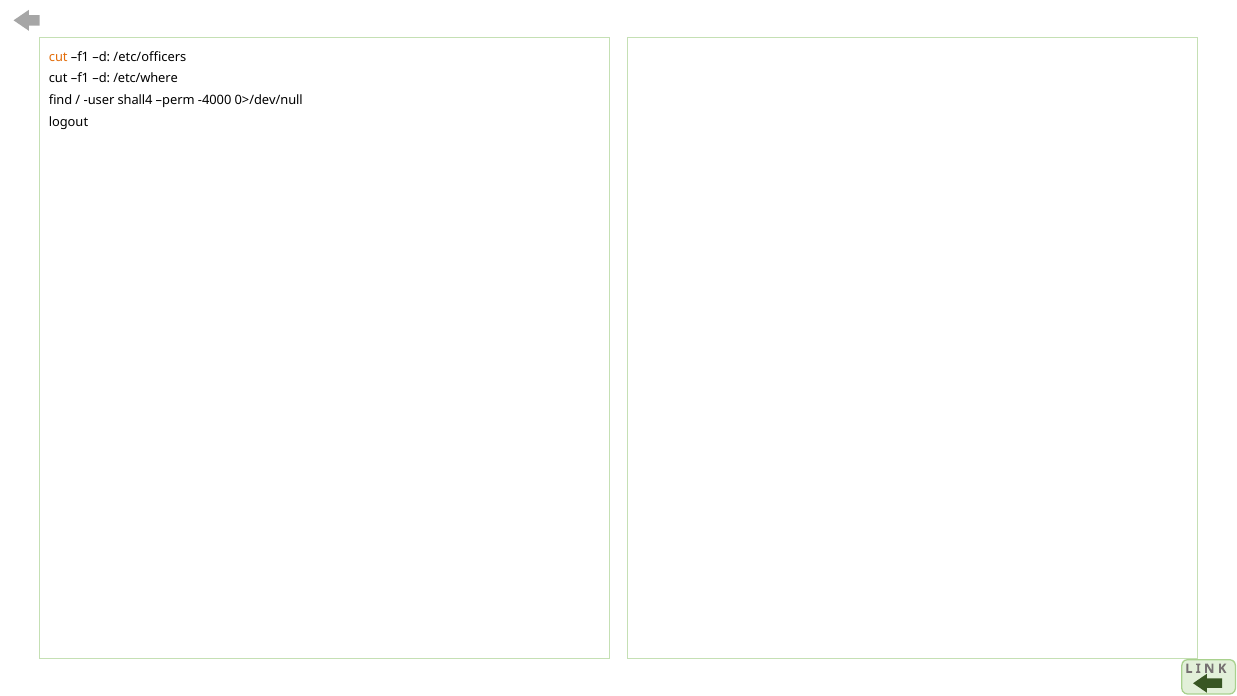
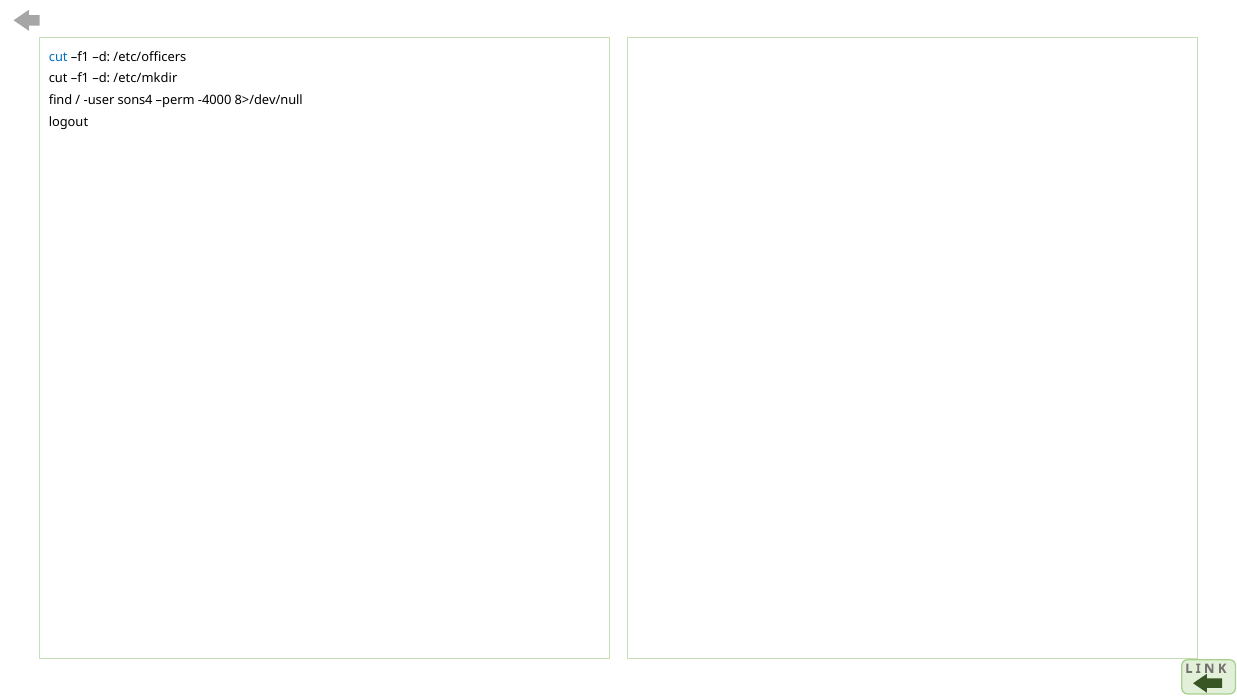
cut colour: orange -> blue (58, 57)
/etc/where: /etc/where -> /etc/mkdir (145, 78)
shall4: shall4 -> sons4 (135, 100)
0>/dev/null: 0>/dev/null -> 8>/dev/null (269, 100)
